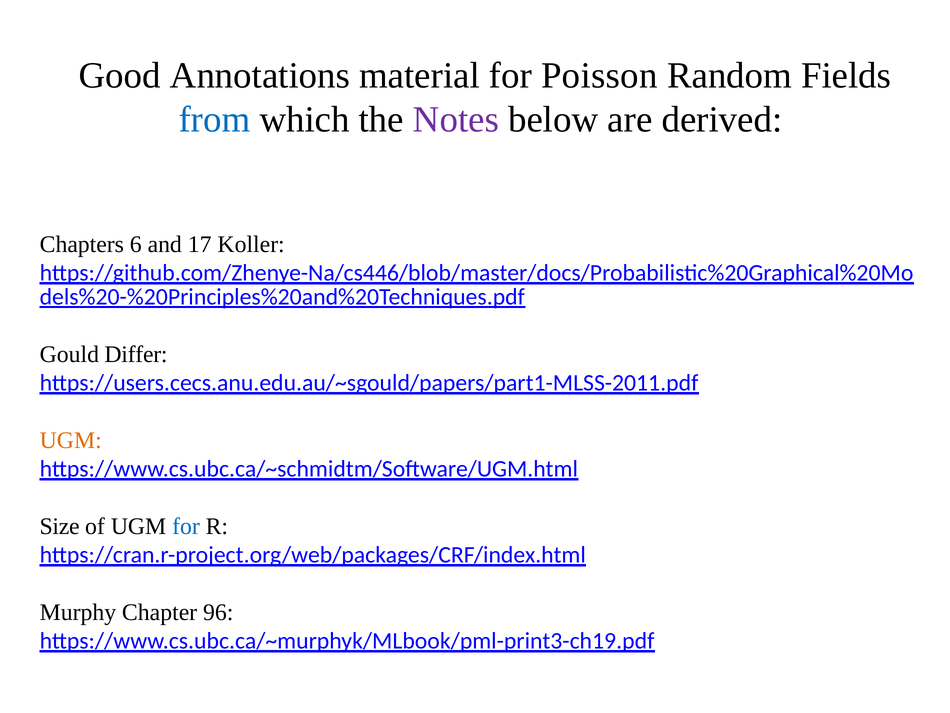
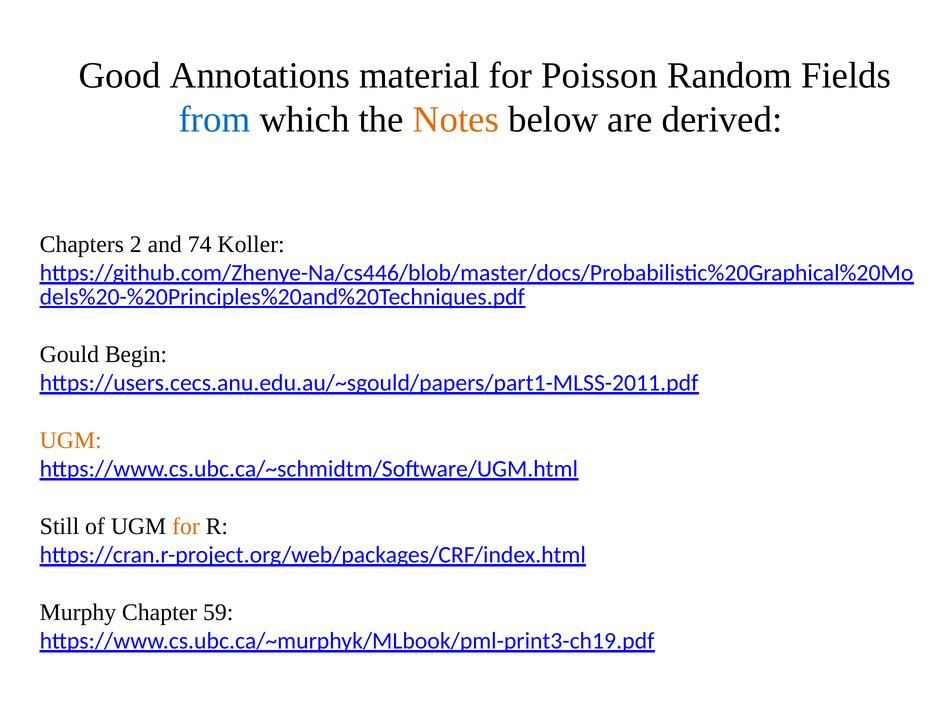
Notes colour: purple -> orange (456, 120)
6: 6 -> 2 (136, 244)
17: 17 -> 74 (200, 244)
Differ: Differ -> Begin (136, 354)
Size: Size -> Still (59, 526)
for colour: blue -> orange (186, 526)
96: 96 -> 59 (218, 612)
